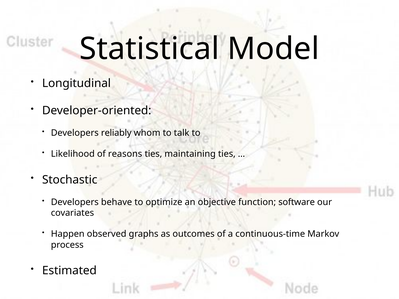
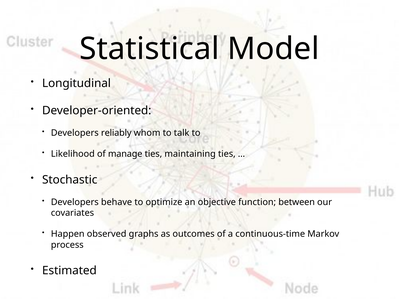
reasons: reasons -> manage (125, 154)
software: software -> between (297, 202)
